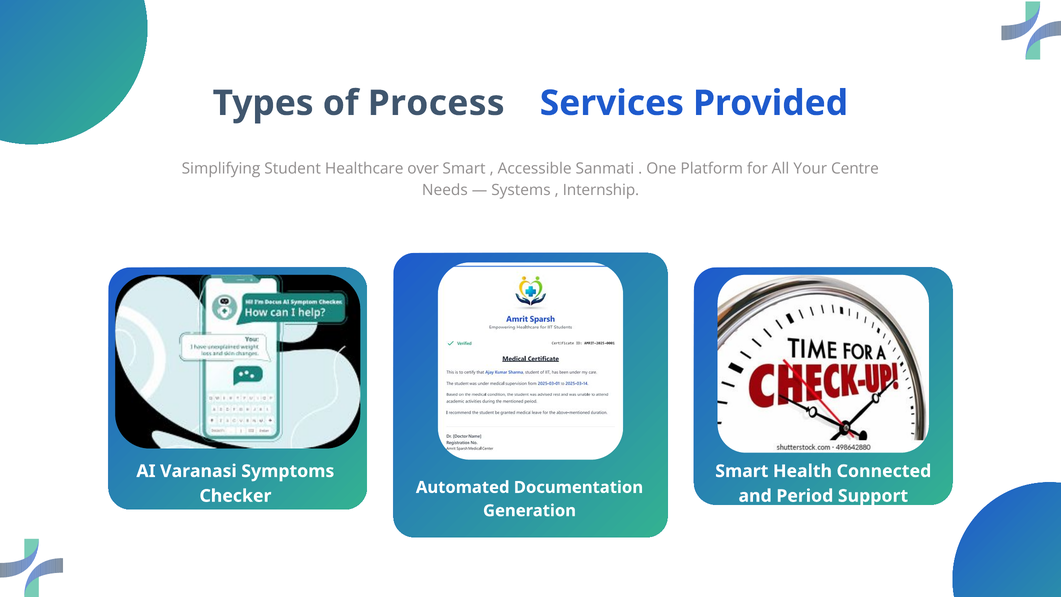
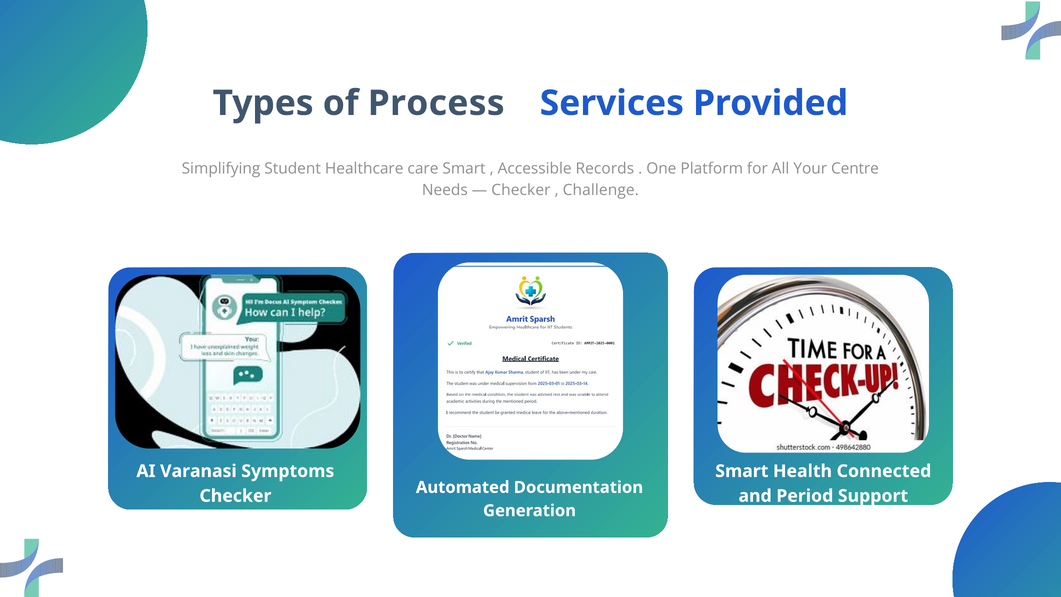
over: over -> care (423, 169)
Sanmati: Sanmati -> Records (605, 169)
Systems: Systems -> Checker (521, 190)
Internship: Internship -> Challenge (601, 190)
